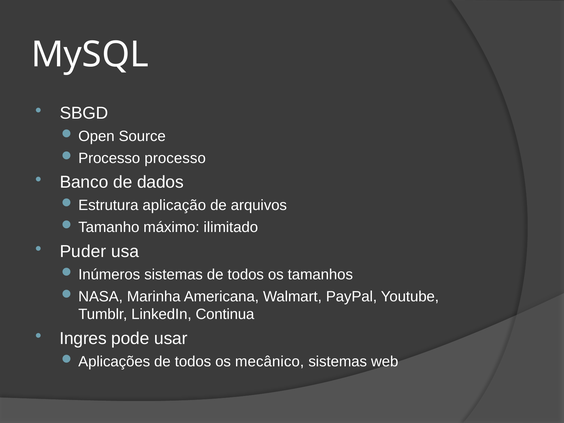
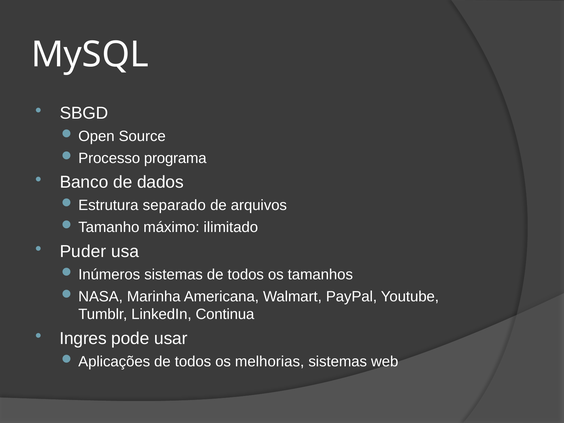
processo: processo -> programa (175, 158)
aplicação: aplicação -> separado (174, 205)
mecânico: mecânico -> melhorias (270, 362)
